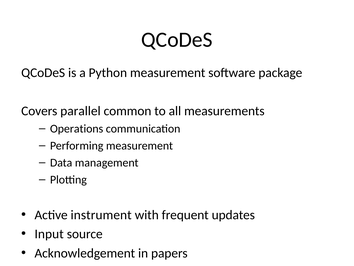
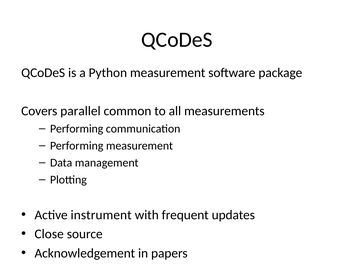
Operations: Operations -> Performing (77, 129)
Input: Input -> Close (49, 234)
